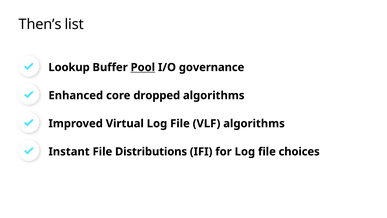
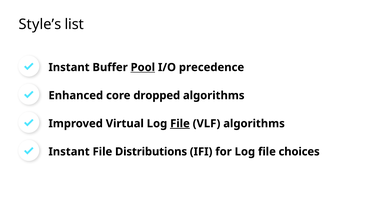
Then’s: Then’s -> Style’s (40, 24)
Lookup: Lookup -> Instant (69, 67)
governance: governance -> precedence (212, 67)
File underline: none -> present (180, 123)
